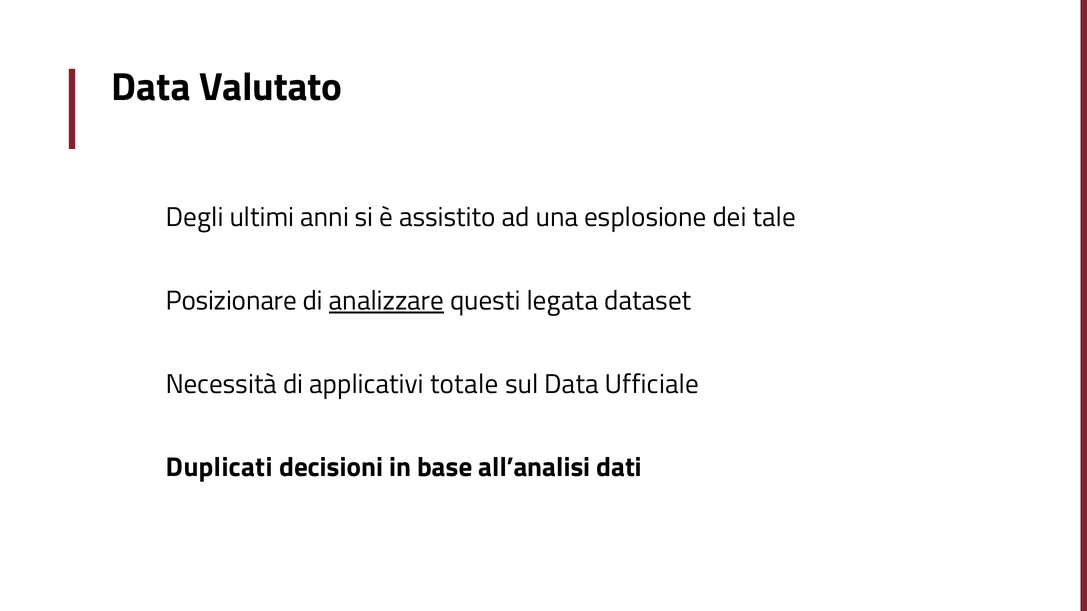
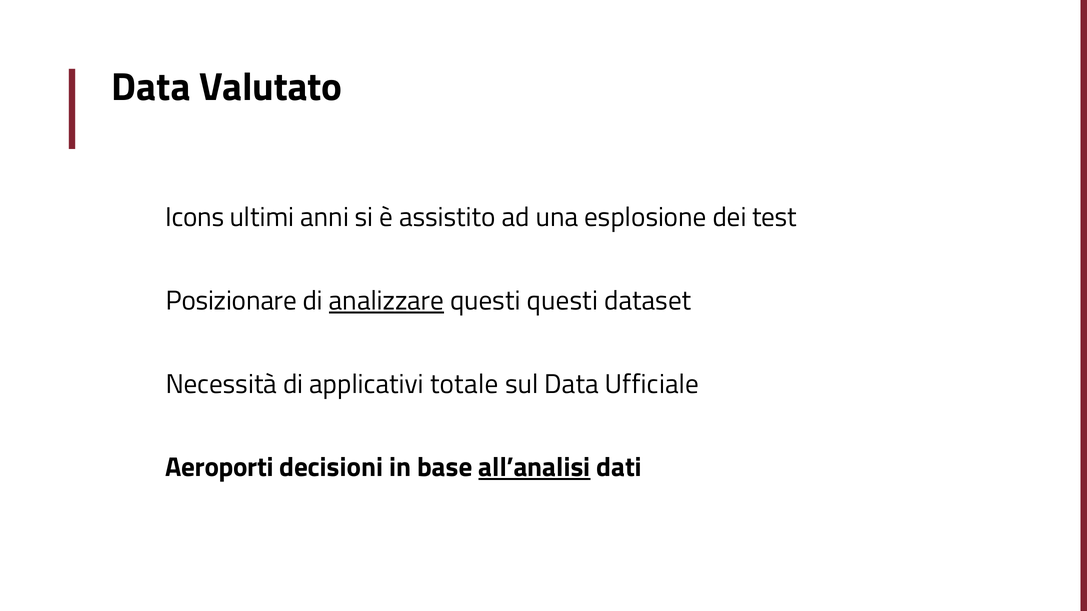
Degli: Degli -> Icons (195, 218)
tale: tale -> test (774, 218)
questi legata: legata -> questi (562, 301)
Duplicati: Duplicati -> Aeroporti (220, 468)
all’analisi underline: none -> present (534, 468)
